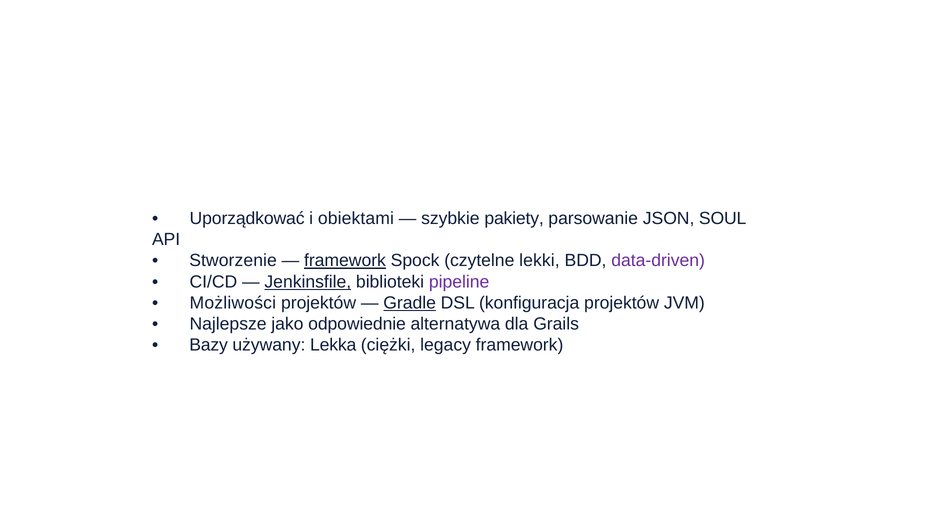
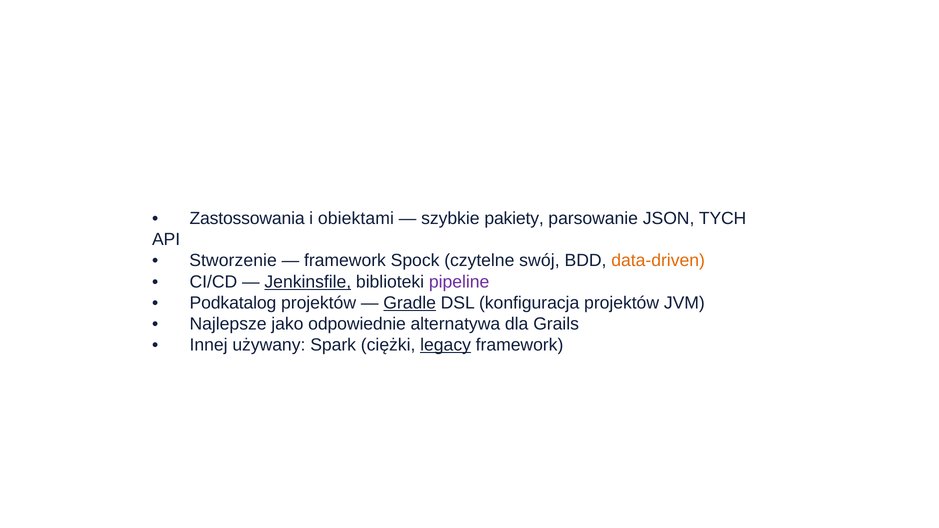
Uporządkować: Uporządkować -> Zastossowania (247, 219)
SOUL: SOUL -> TYCH (723, 219)
framework underline: present -> none (345, 261)
czytelne lekki: lekki -> swój (539, 261)
data-driven colour: purple -> orange (658, 261)
Możliwości: Możliwości -> Podkatalog (233, 303)
Bazy: Bazy -> Innej (209, 345)
Lekka: Lekka -> Spark (333, 345)
legacy underline: none -> present (446, 345)
